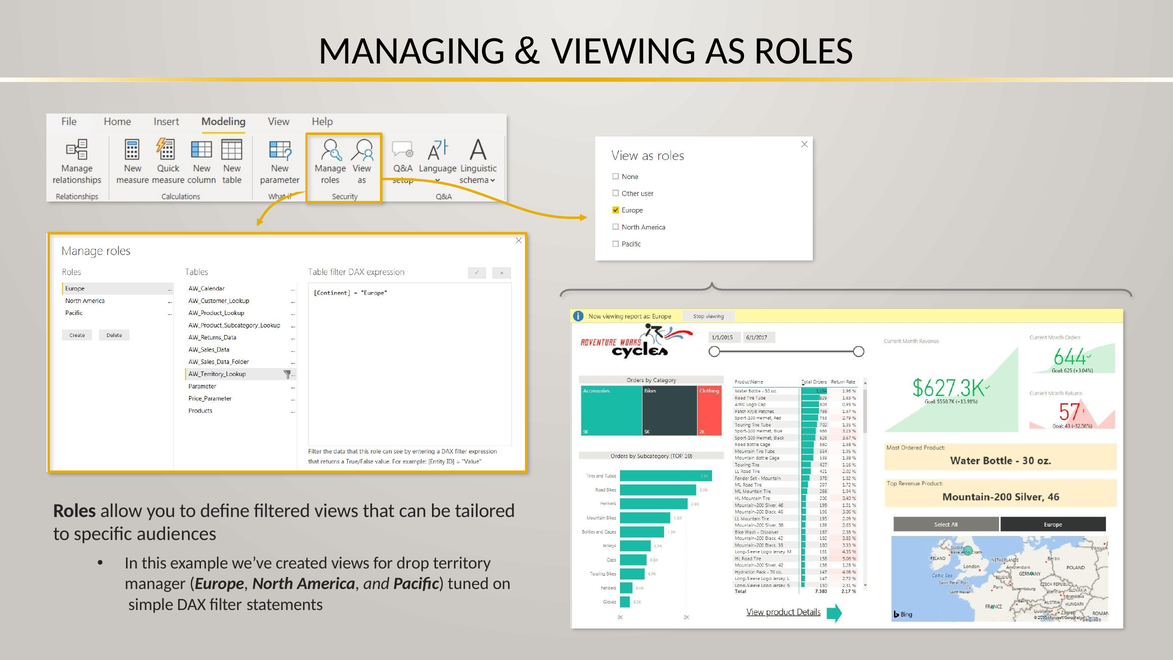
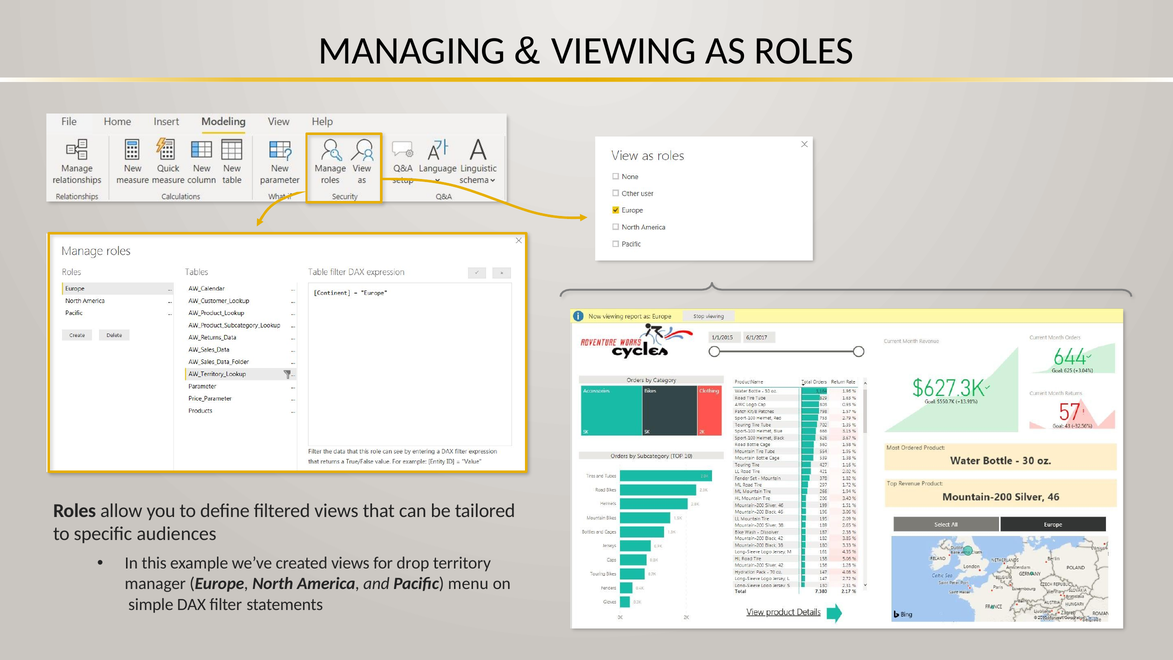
tuned: tuned -> menu (468, 584)
